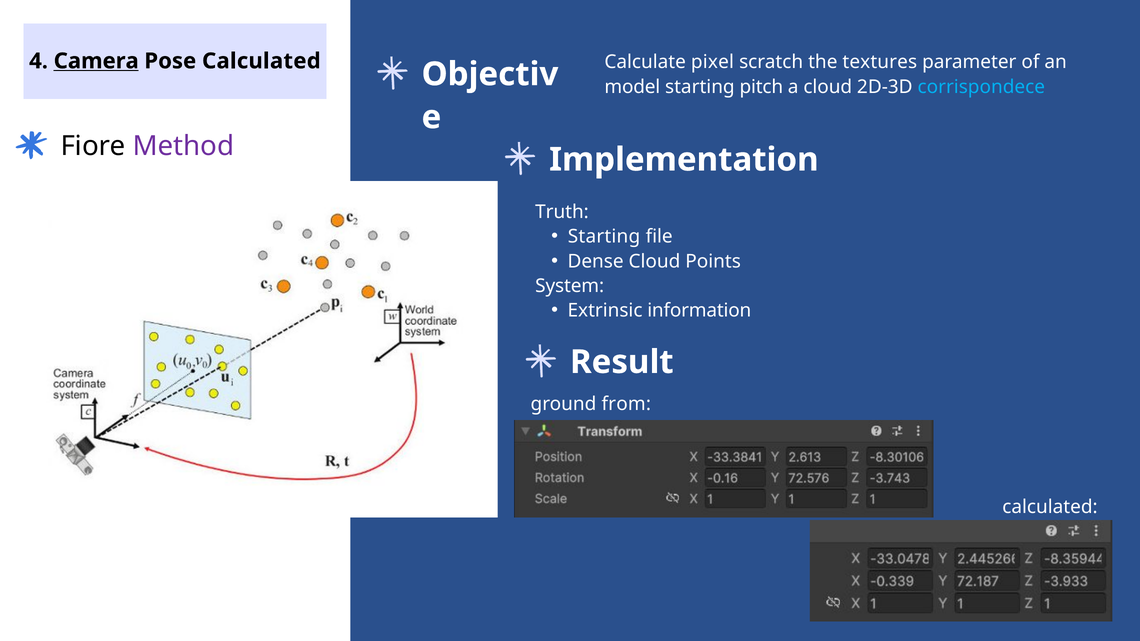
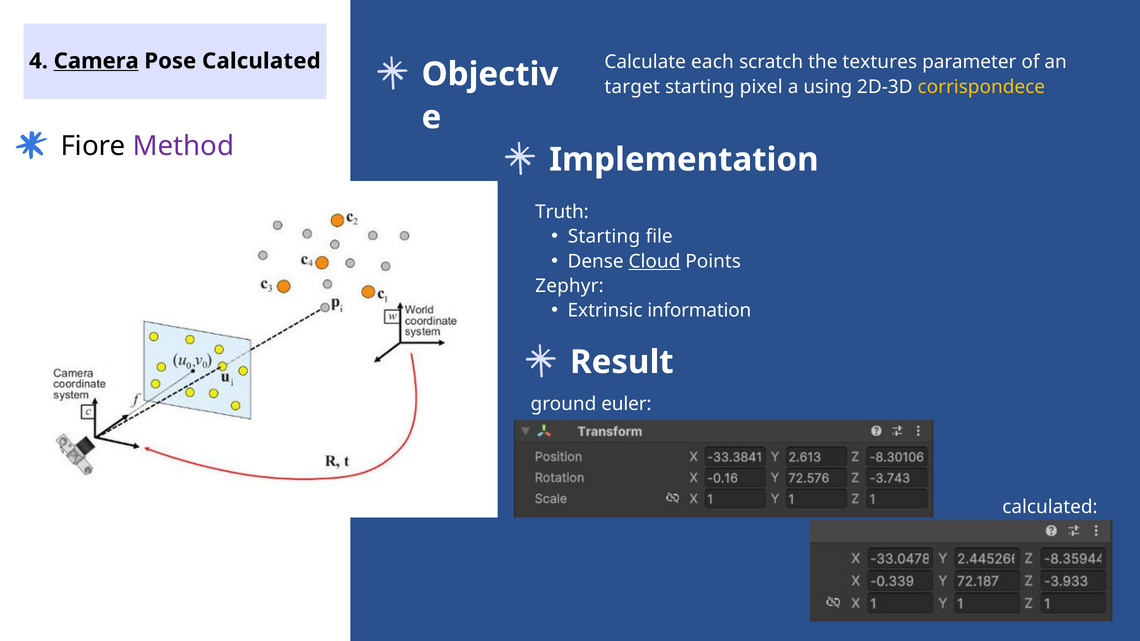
pixel: pixel -> each (712, 62)
model: model -> target (632, 87)
pitch: pitch -> pixel (761, 87)
a cloud: cloud -> using (828, 87)
corrispondece colour: light blue -> yellow (981, 87)
Cloud underline: none -> present (655, 261)
System: System -> Zephyr (570, 286)
from: from -> euler (626, 404)
